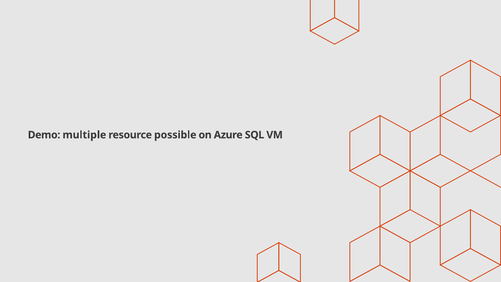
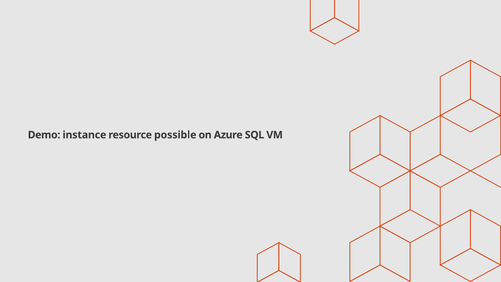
multiple: multiple -> instance (84, 135)
